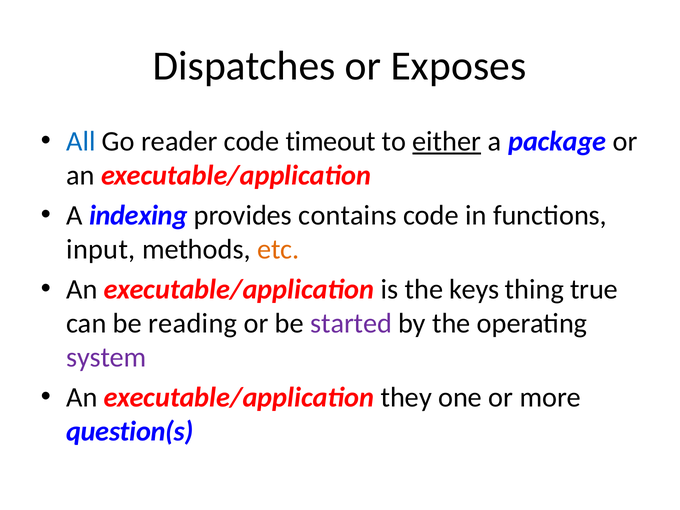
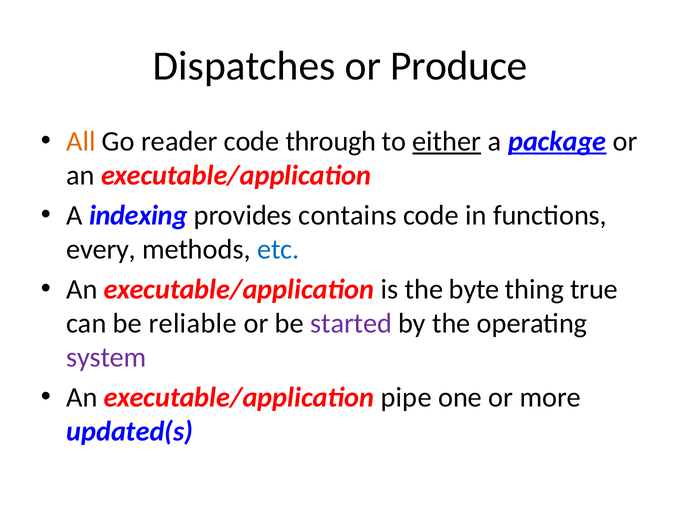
Exposes: Exposes -> Produce (459, 66)
All colour: blue -> orange (81, 141)
timeout: timeout -> through (331, 141)
package underline: none -> present (557, 141)
input: input -> every (101, 249)
etc colour: orange -> blue (278, 249)
keys: keys -> byte (474, 289)
reading: reading -> reliable (193, 323)
they: they -> pipe (406, 398)
question(s: question(s -> updated(s (130, 432)
